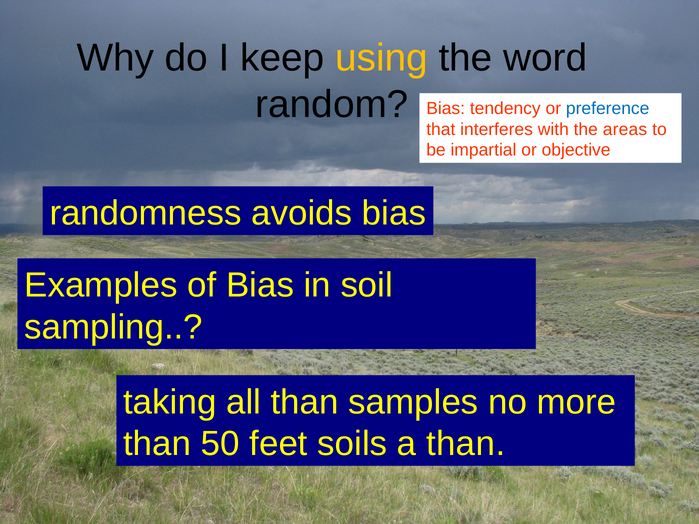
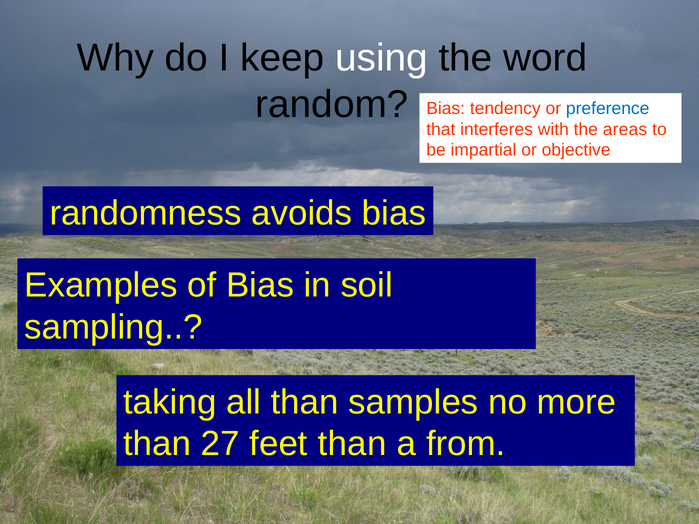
using colour: yellow -> white (381, 58)
50: 50 -> 27 (220, 444)
feet soils: soils -> than (352, 444)
a than: than -> from (466, 444)
